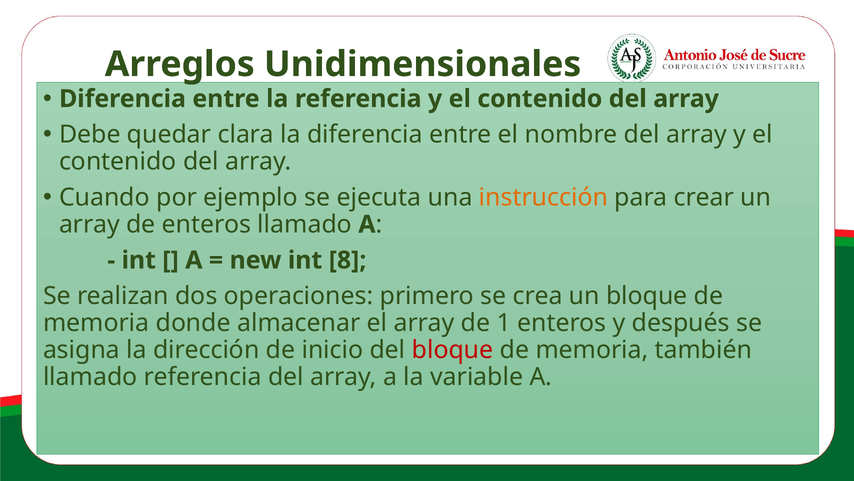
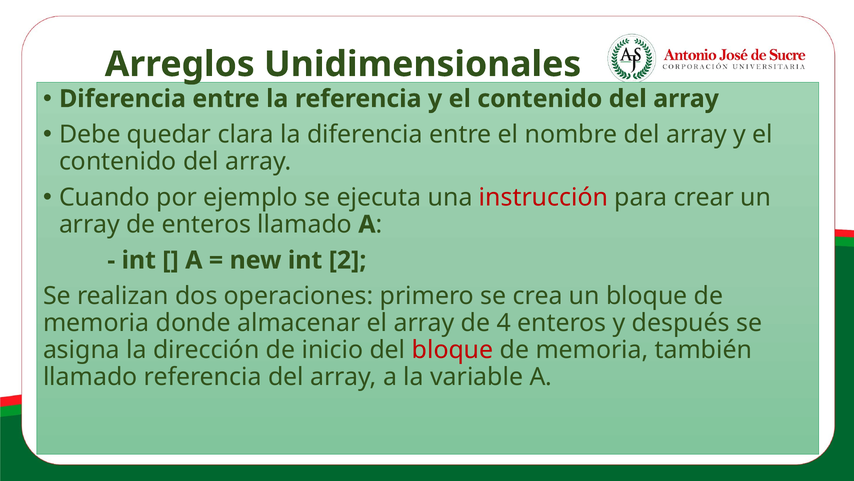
instrucción colour: orange -> red (543, 197)
8: 8 -> 2 (348, 260)
1: 1 -> 4 (504, 323)
